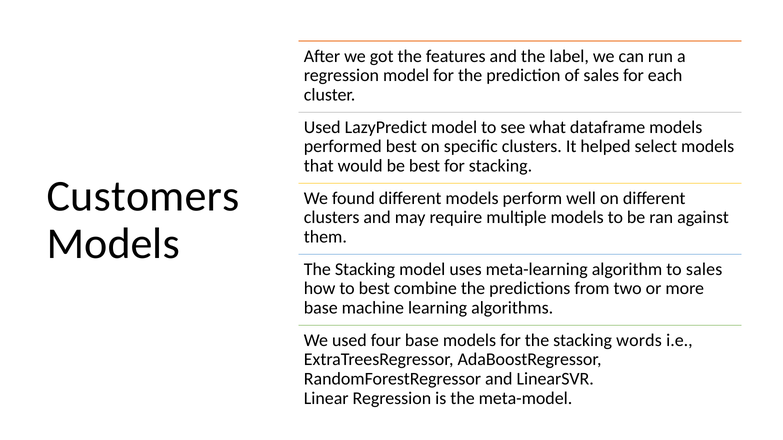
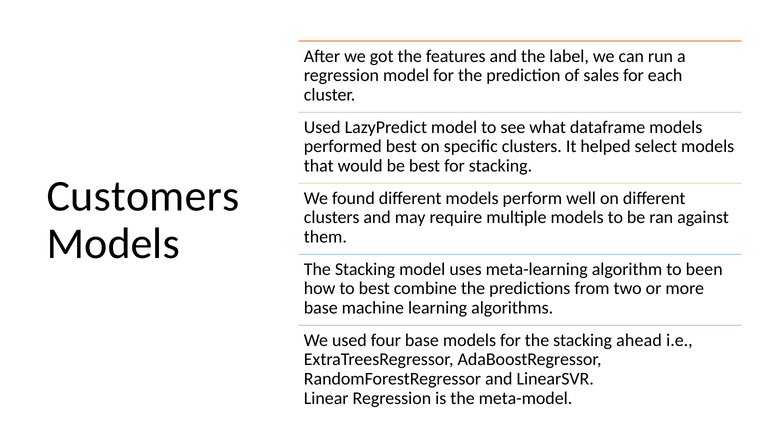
to sales: sales -> been (704, 269)
words: words -> ahead (639, 341)
